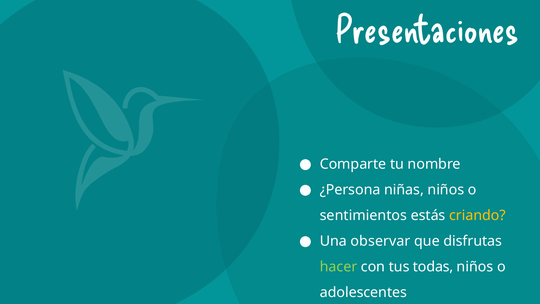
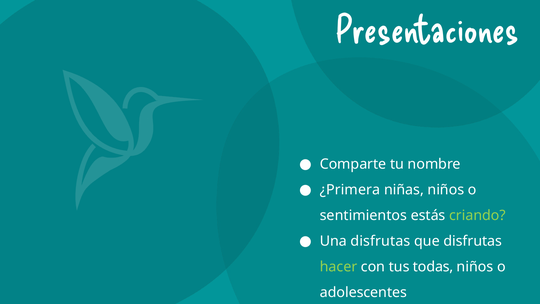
¿Persona: ¿Persona -> ¿Primera (350, 190)
criando colour: yellow -> light green (477, 215)
Una observar: observar -> disfrutas (380, 241)
